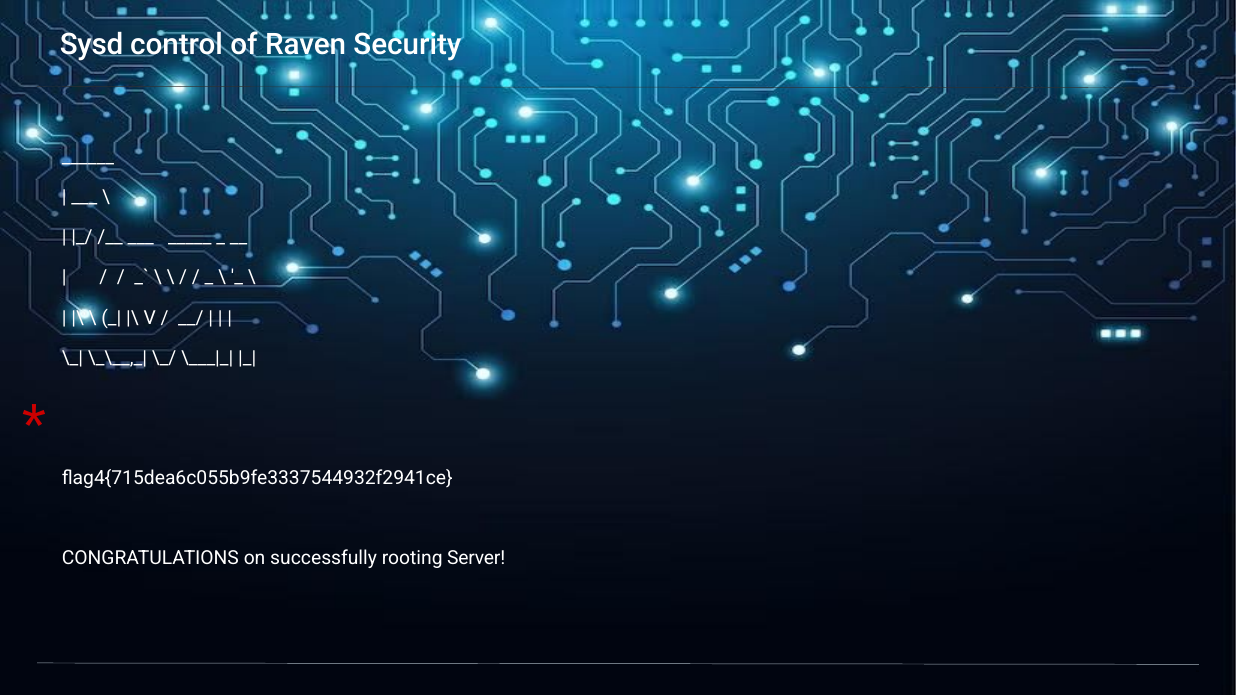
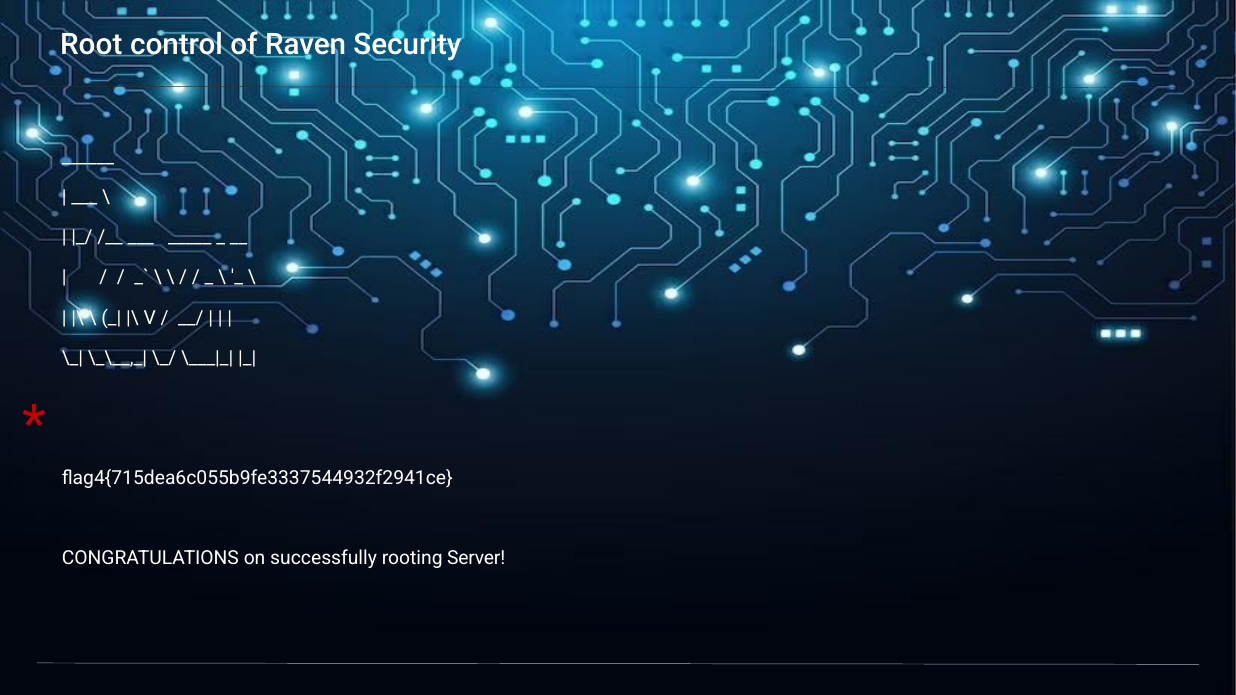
Sysd: Sysd -> Root (91, 45)
